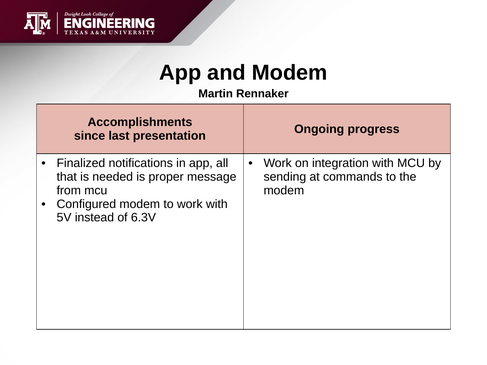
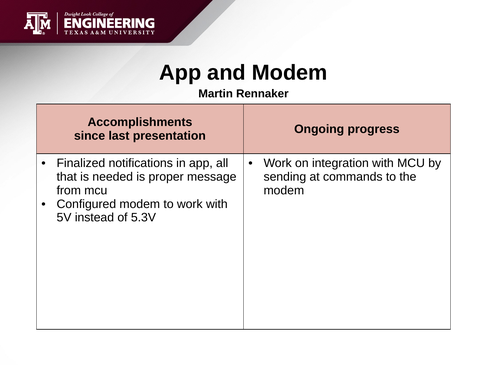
6.3V: 6.3V -> 5.3V (143, 218)
